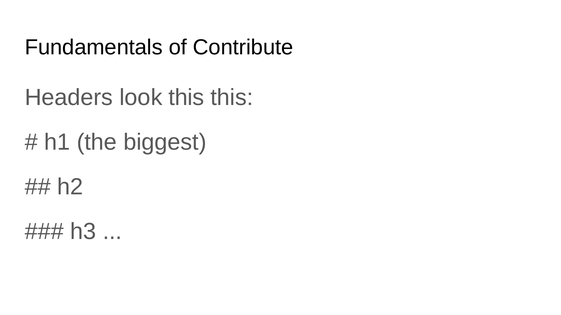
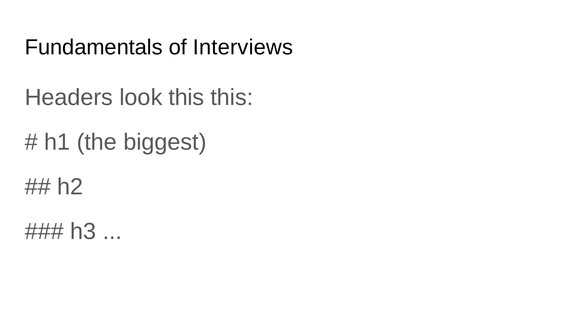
Contribute: Contribute -> Interviews (243, 48)
